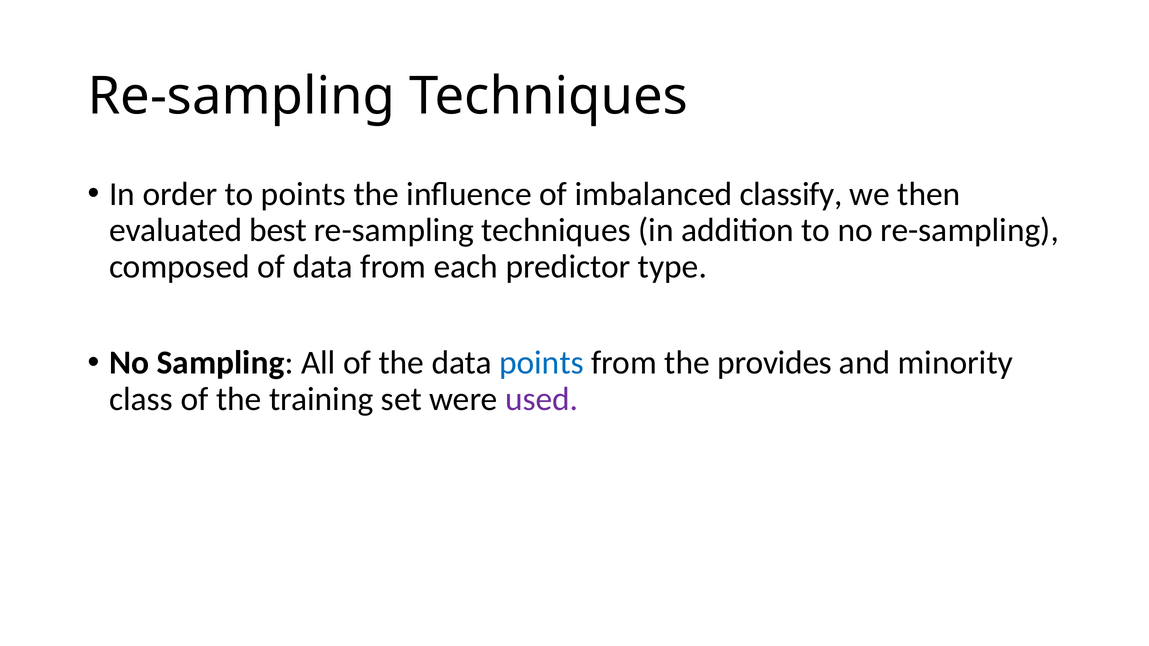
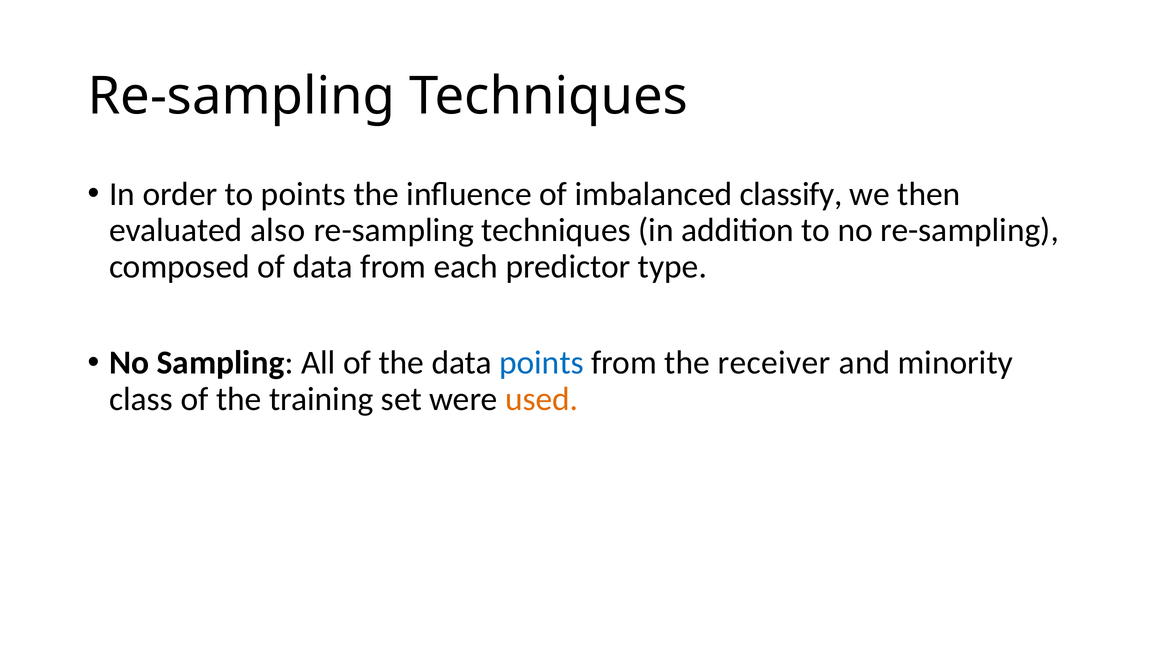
best: best -> also (278, 230)
provides: provides -> receiver (774, 363)
used colour: purple -> orange (542, 399)
